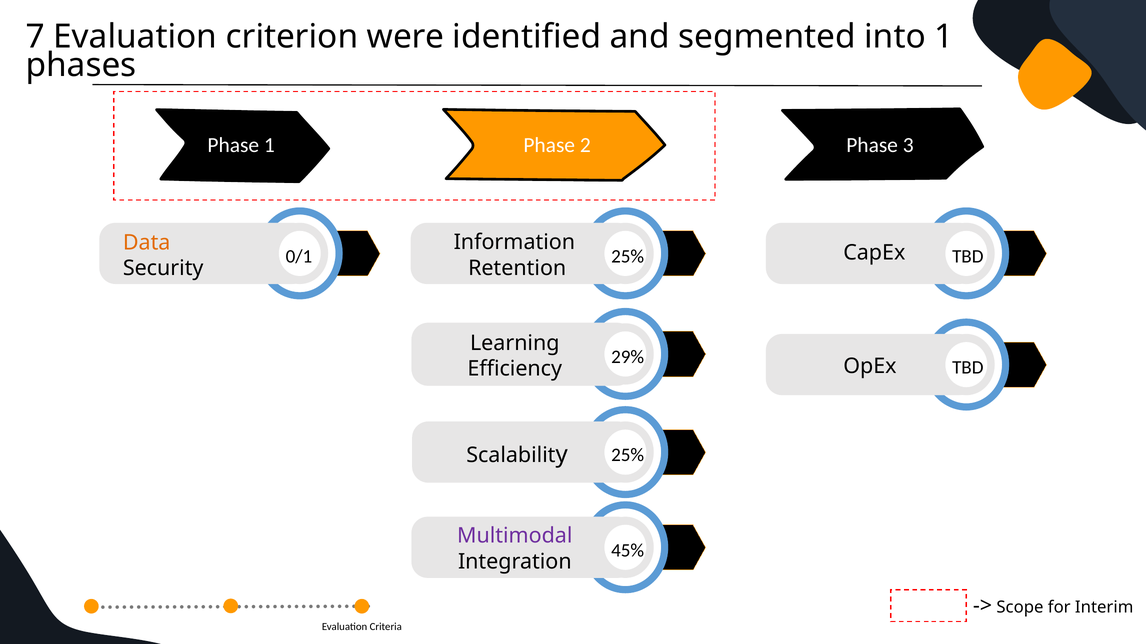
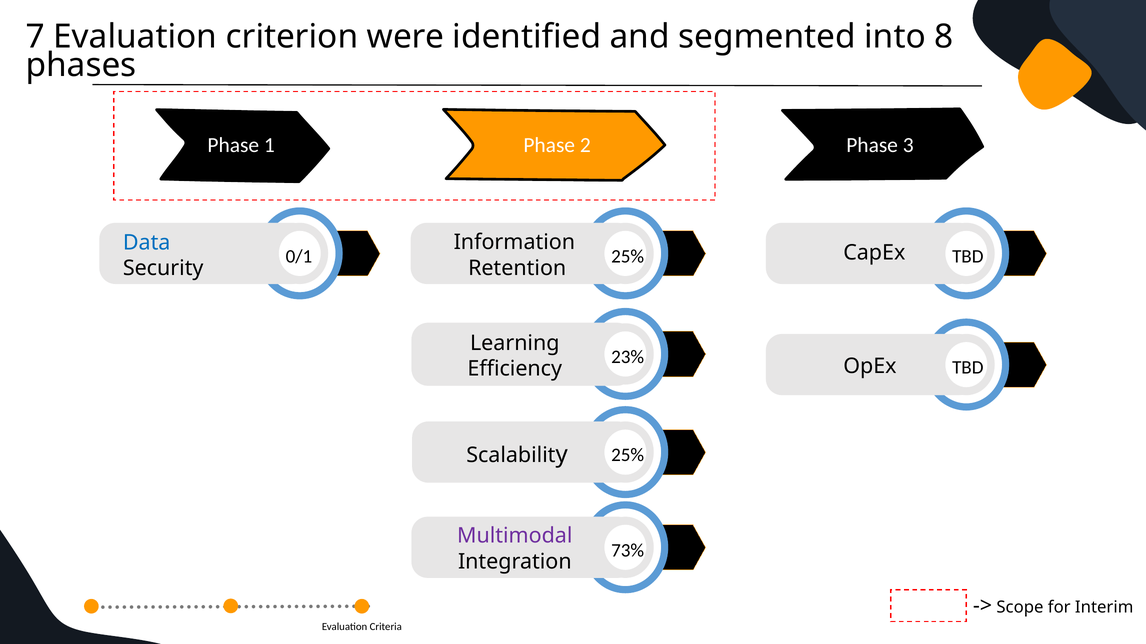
into 1: 1 -> 8 (944, 37)
Data colour: orange -> blue (147, 243)
29%: 29% -> 23% (628, 357)
45%: 45% -> 73% (628, 551)
